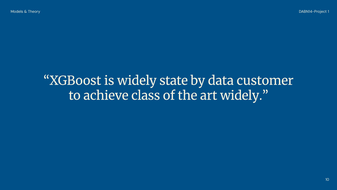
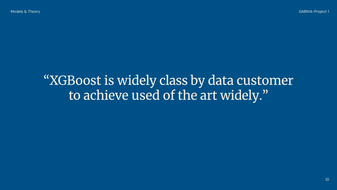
state: state -> class (174, 81)
class: class -> used (146, 95)
